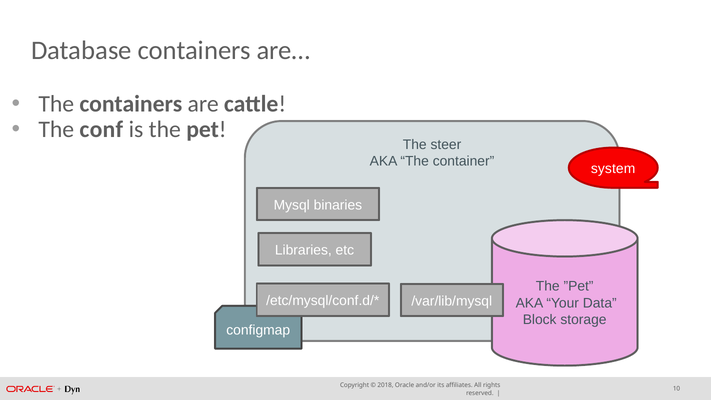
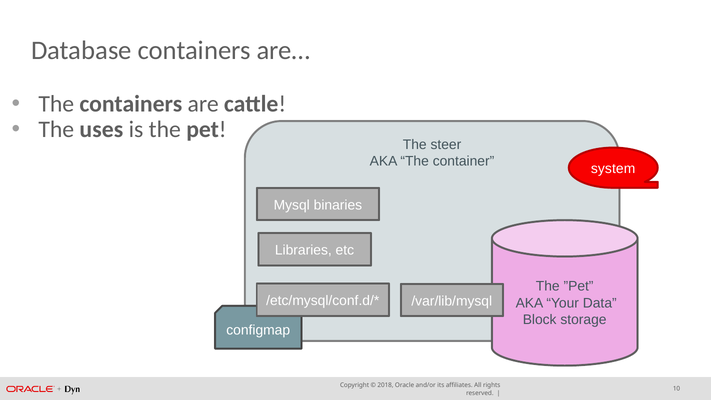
conf: conf -> uses (101, 129)
